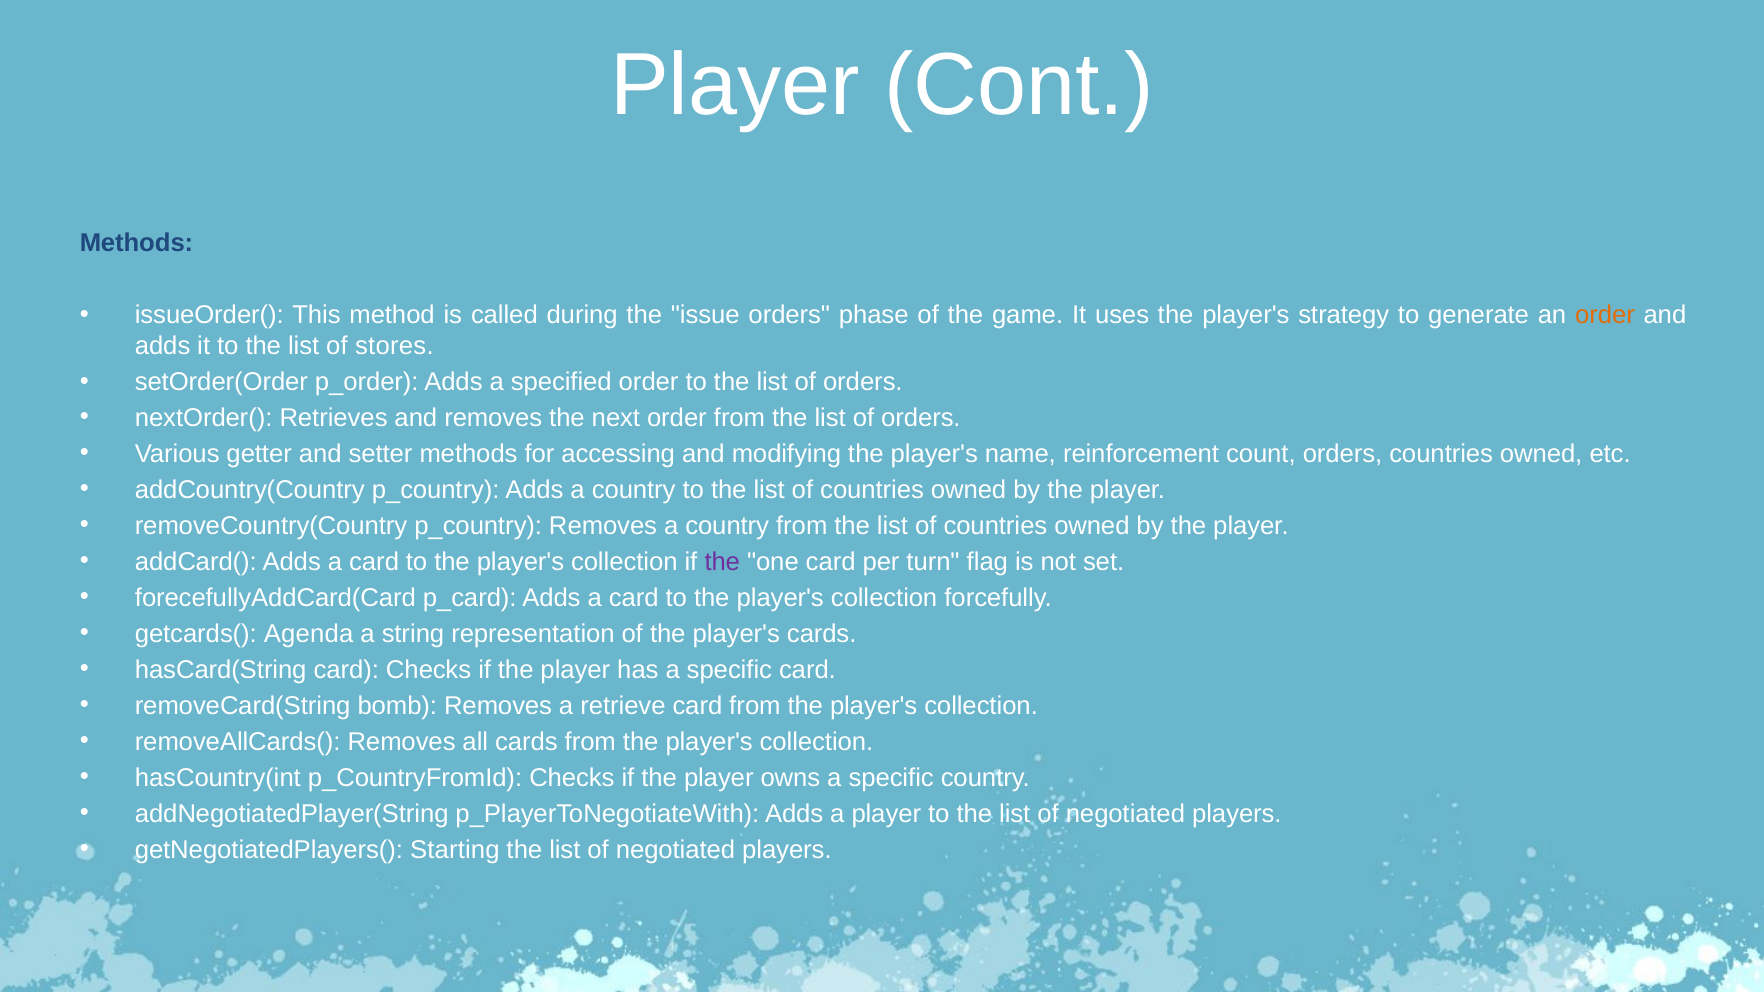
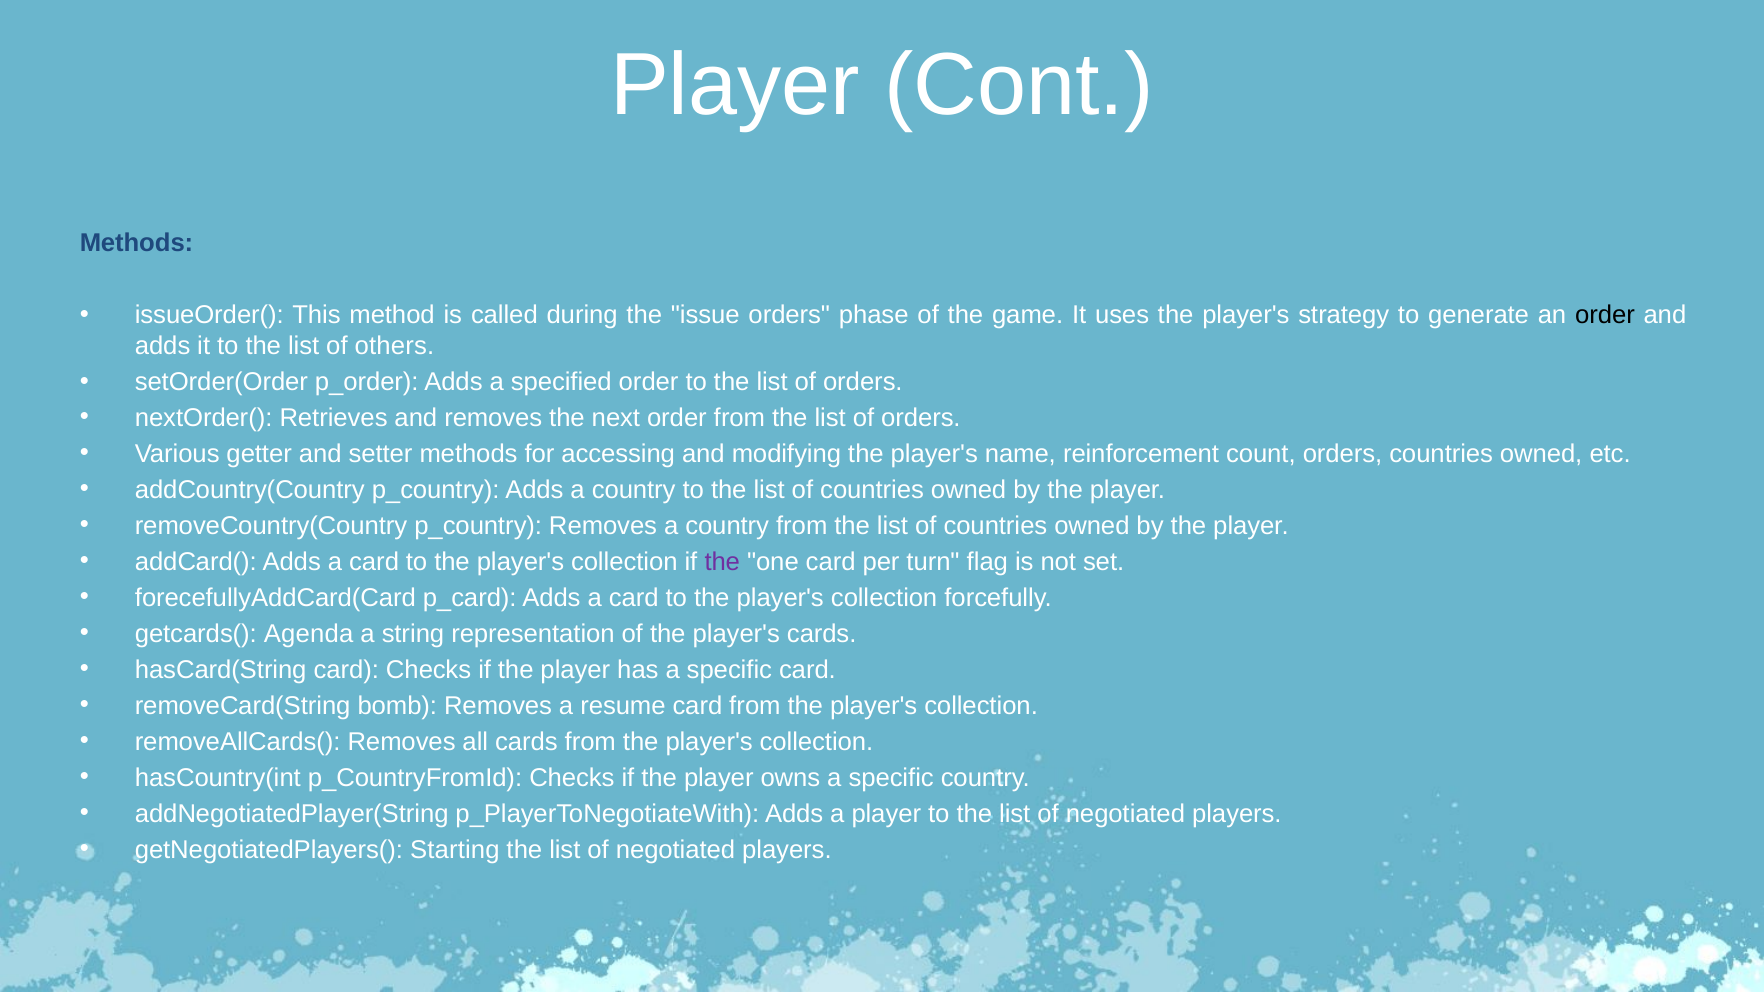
order colour: orange -> black (1605, 315)
stores: stores -> others (394, 346)
retrieve: retrieve -> resume (623, 706)
